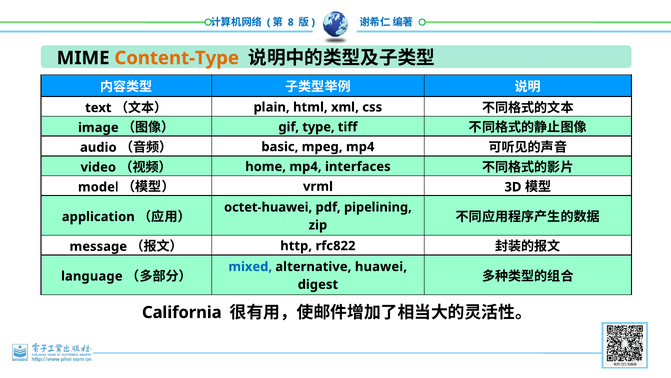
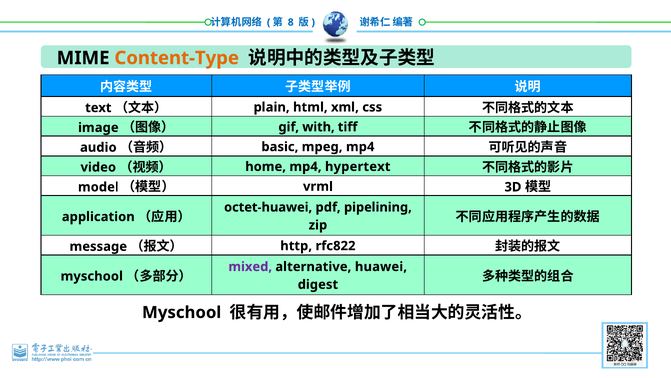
type: type -> with (318, 127)
interfaces: interfaces -> hypertext (358, 166)
mixed colour: blue -> purple (250, 266)
language: language -> myschool (92, 276)
California: California -> Myschool (182, 312)
